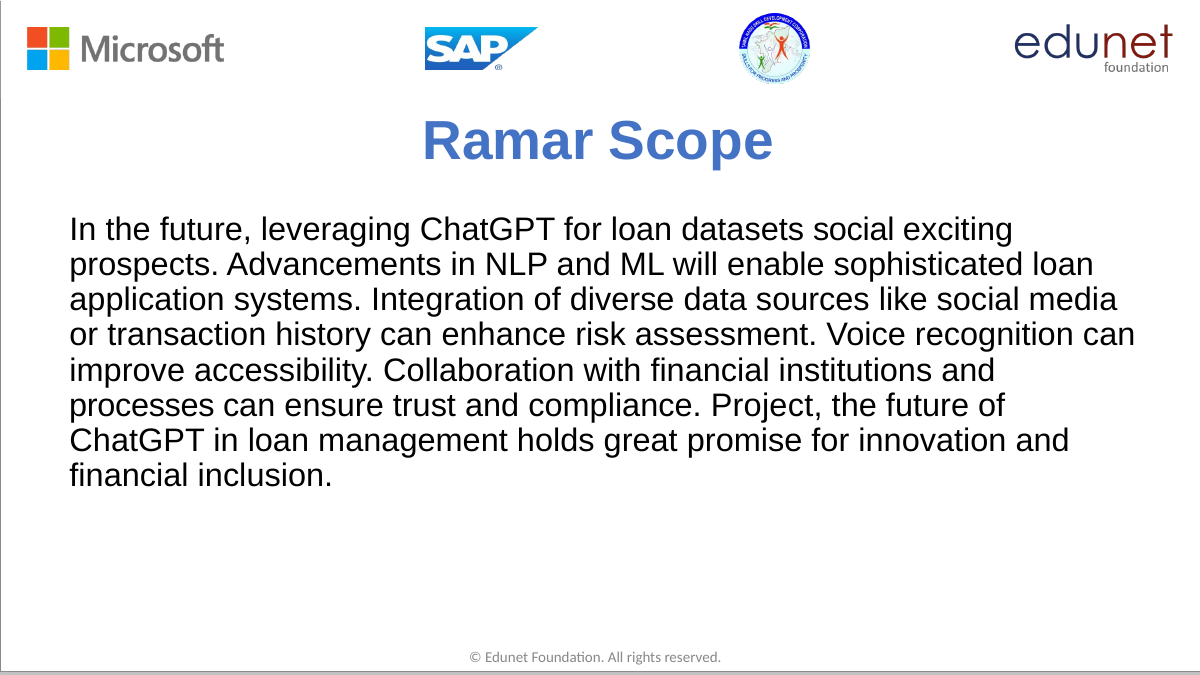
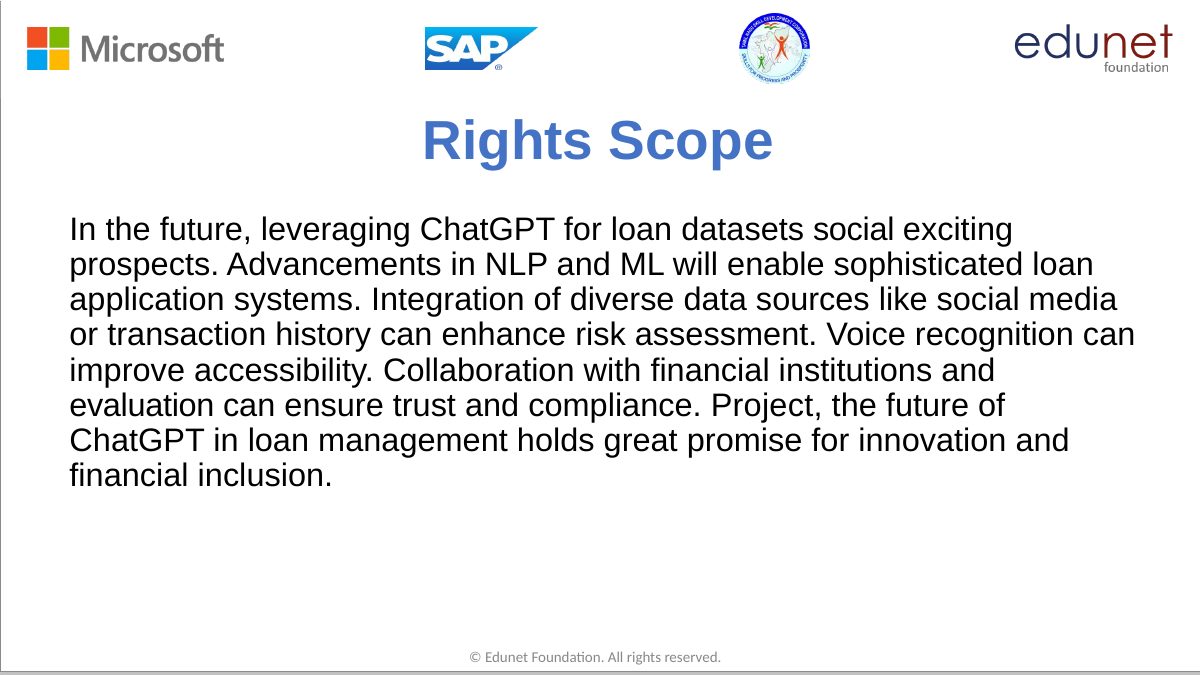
Ramar: Ramar -> Rights (508, 141)
processes: processes -> evaluation (142, 406)
